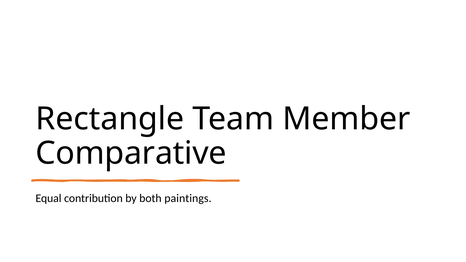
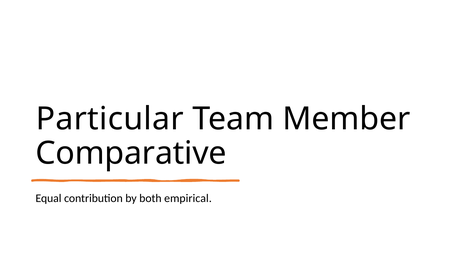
Rectangle: Rectangle -> Particular (110, 119)
paintings: paintings -> empirical (188, 198)
